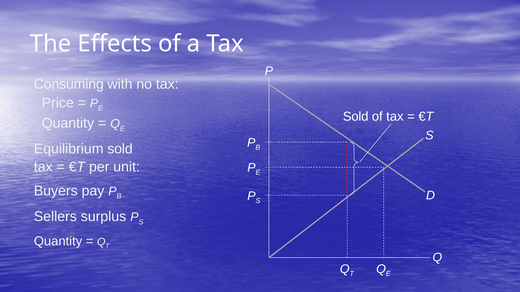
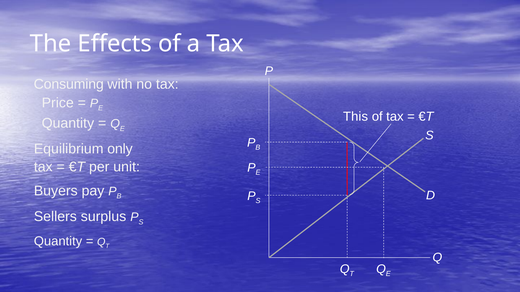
Sold: Sold -> This (356, 117)
Equilibrium sold: sold -> only (120, 149)
